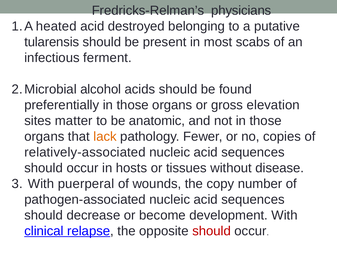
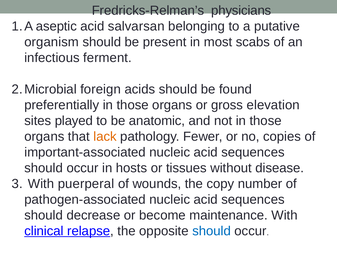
heated: heated -> aseptic (56, 26)
destroyed: destroyed -> salvarsan (136, 26)
tularensis: tularensis -> organism (52, 42)
alcohol: alcohol -> foreign (101, 89)
matter: matter -> played (74, 121)
relatively-associated: relatively-associated -> important-associated (85, 152)
development: development -> maintenance (229, 215)
should colour: red -> blue (212, 231)
